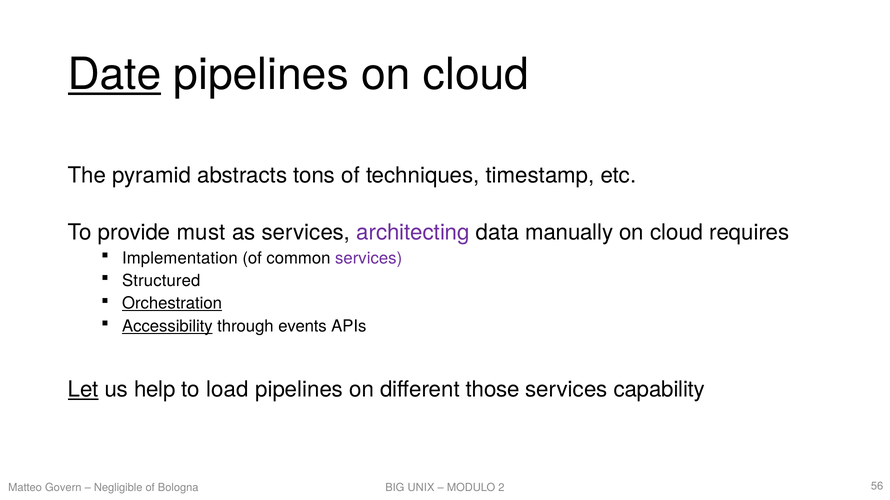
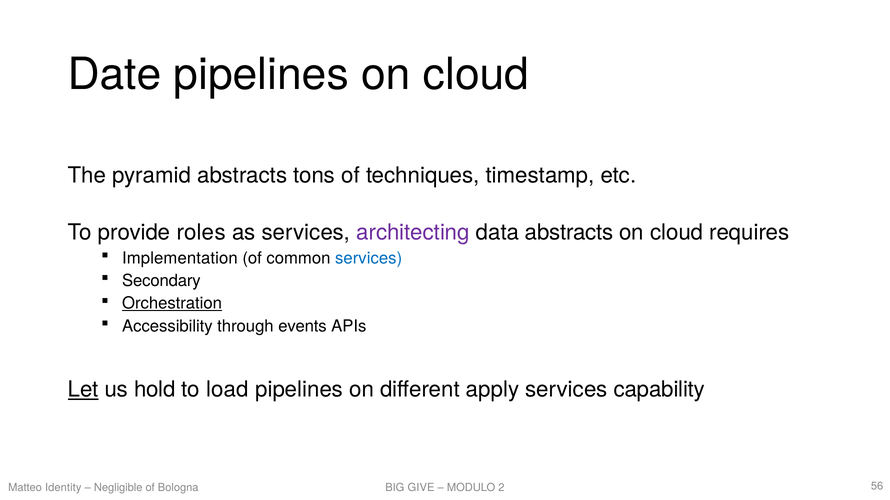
Date underline: present -> none (115, 75)
must: must -> roles (201, 233)
data manually: manually -> abstracts (569, 233)
services colour: purple -> blue (369, 259)
Structured: Structured -> Secondary (161, 281)
Accessibility underline: present -> none (167, 327)
help: help -> hold (155, 390)
those: those -> apply (493, 390)
Govern: Govern -> Identity (63, 488)
UNIX: UNIX -> GIVE (421, 488)
